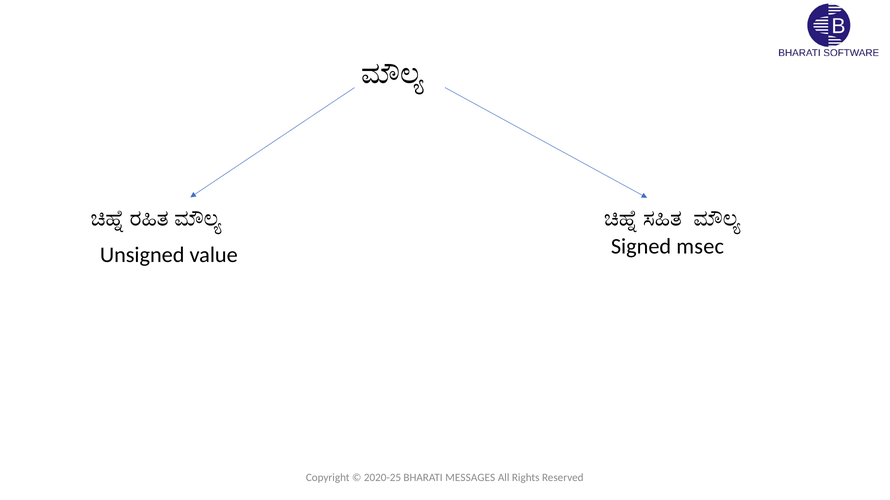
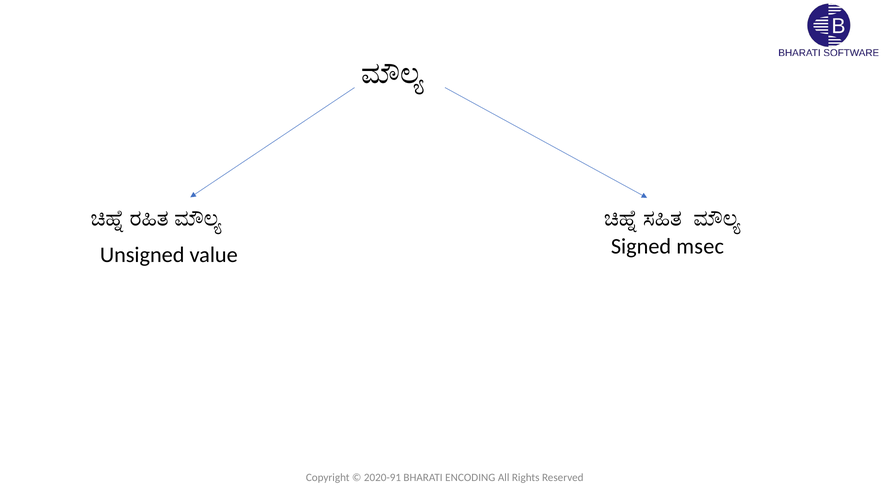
2020-25: 2020-25 -> 2020-91 (382, 478)
MESSAGES: MESSAGES -> ENCODING (470, 478)
